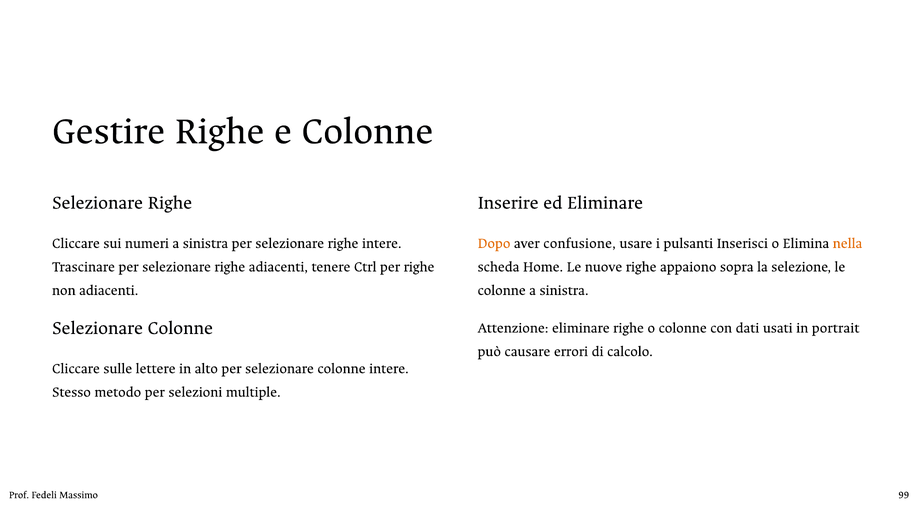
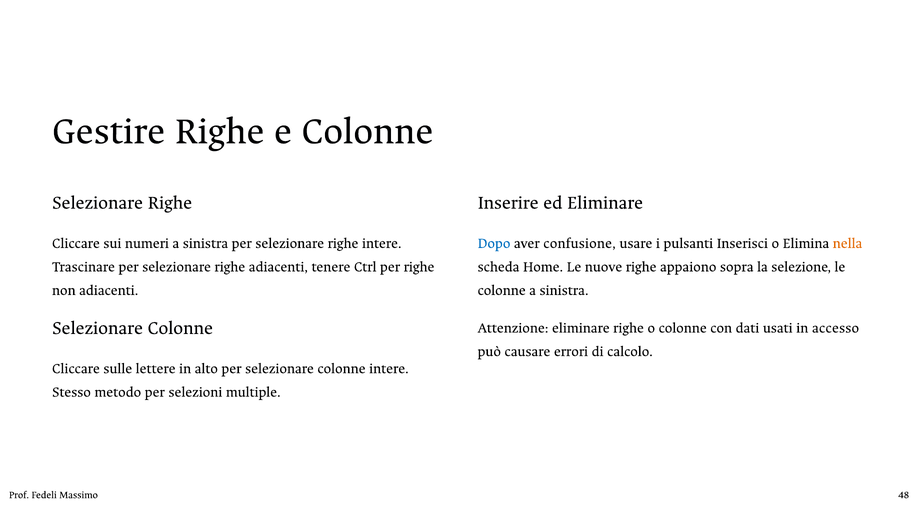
Dopo colour: orange -> blue (494, 243)
portrait: portrait -> accesso (836, 328)
99: 99 -> 48 (904, 495)
